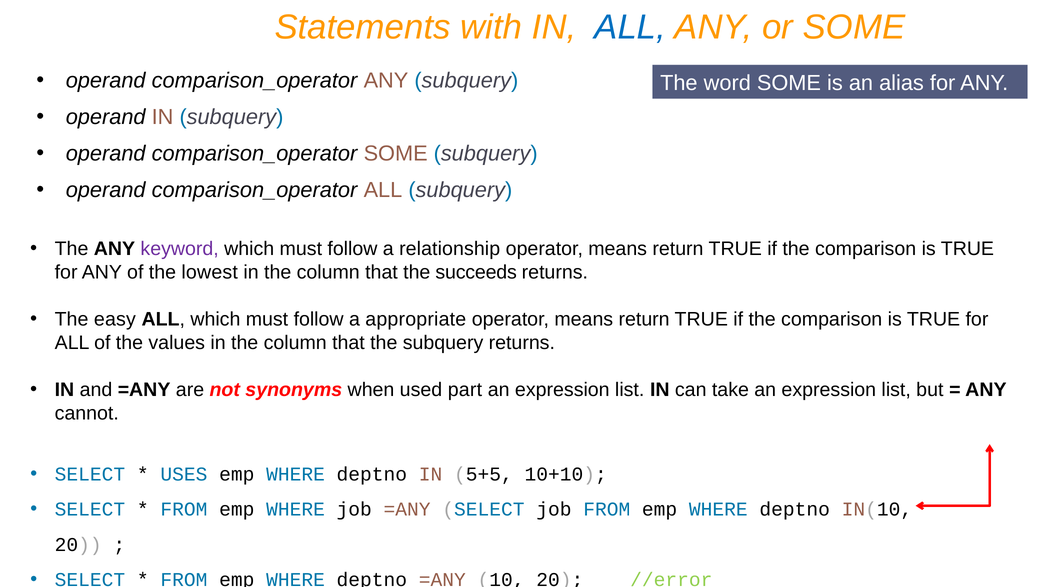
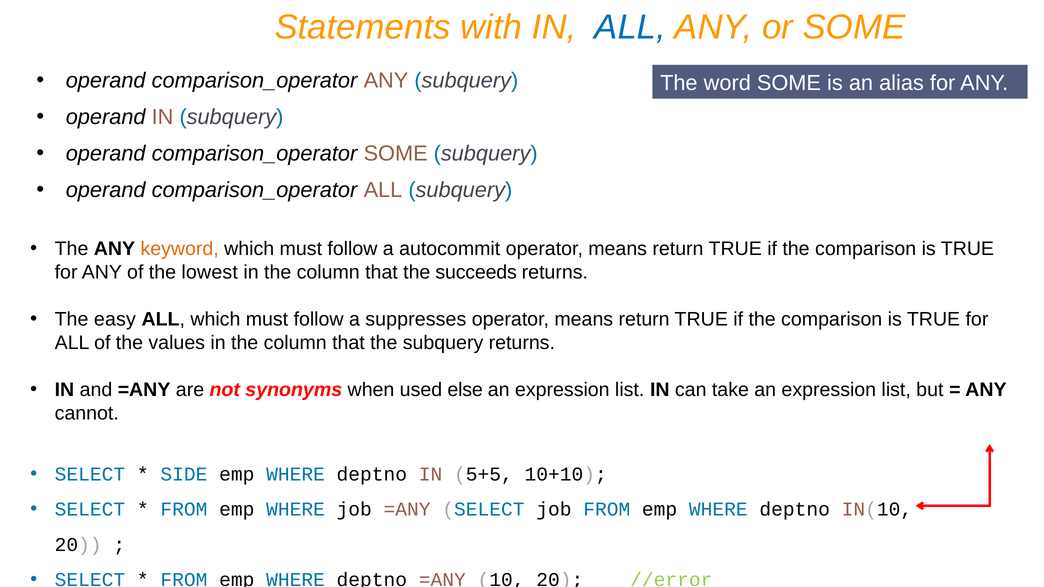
keyword colour: purple -> orange (180, 249)
relationship: relationship -> autocommit (450, 249)
appropriate: appropriate -> suppresses (416, 319)
part: part -> else (465, 390)
USES: USES -> SIDE (184, 474)
